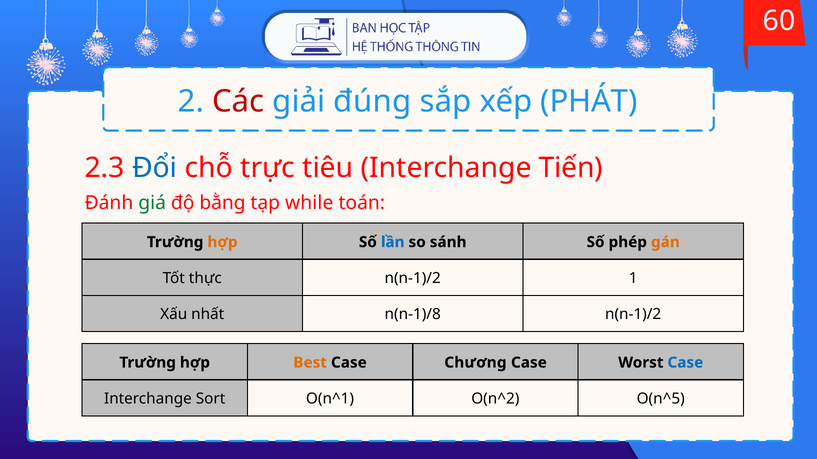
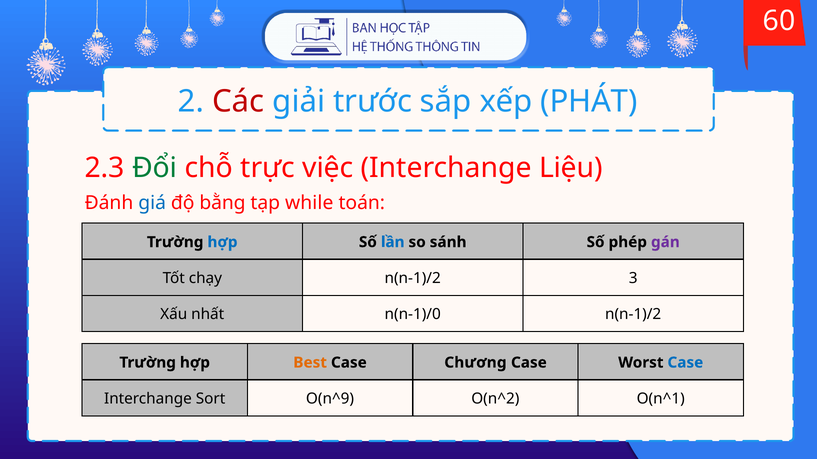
đúng: đúng -> trước (373, 102)
Đổi colour: blue -> green (155, 168)
tiêu: tiêu -> việc (328, 168)
Tiến: Tiến -> Liệu (571, 168)
giá colour: green -> blue (152, 203)
hợp colour: orange -> blue (223, 242)
gán colour: orange -> purple (665, 242)
thực: thực -> chạy (205, 279)
1: 1 -> 3 (633, 279)
n(n-1)/8: n(n-1)/8 -> n(n-1)/0 (413, 315)
O(n^1: O(n^1 -> O(n^9 (330, 399)
O(n^5: O(n^5 -> O(n^1 (661, 399)
